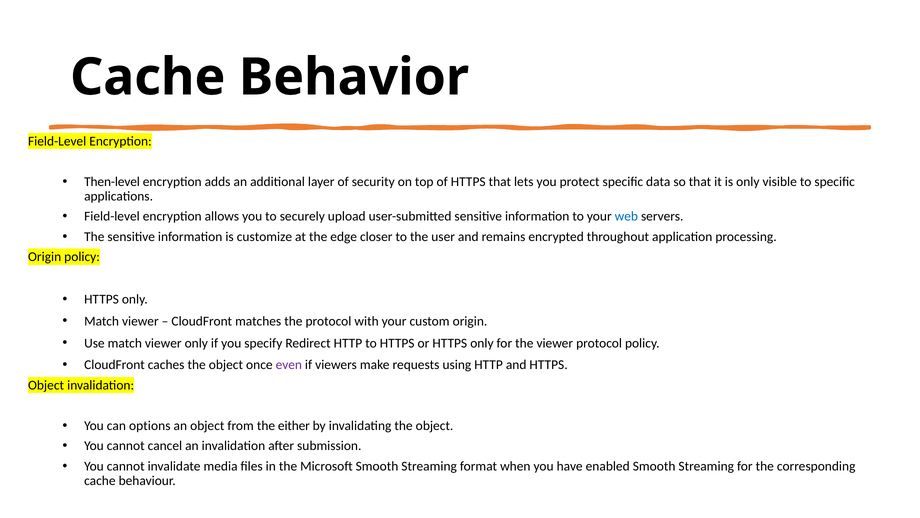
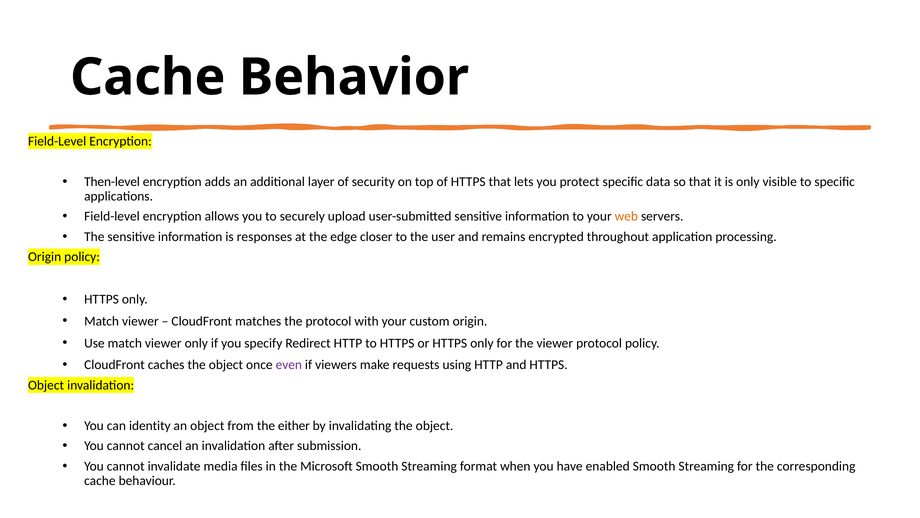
web colour: blue -> orange (626, 216)
customize: customize -> responses (264, 236)
options: options -> identity (150, 425)
